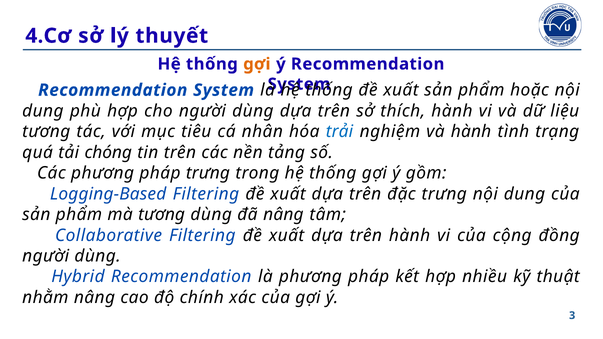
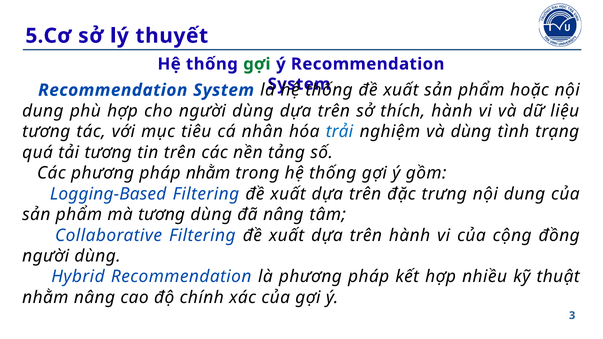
4.Cơ: 4.Cơ -> 5.Cơ (48, 36)
gợi colour: orange -> green (257, 64)
và hành: hành -> dùng (471, 132)
tải chóng: chóng -> tương (108, 152)
pháp trưng: trưng -> nhằm (208, 173)
